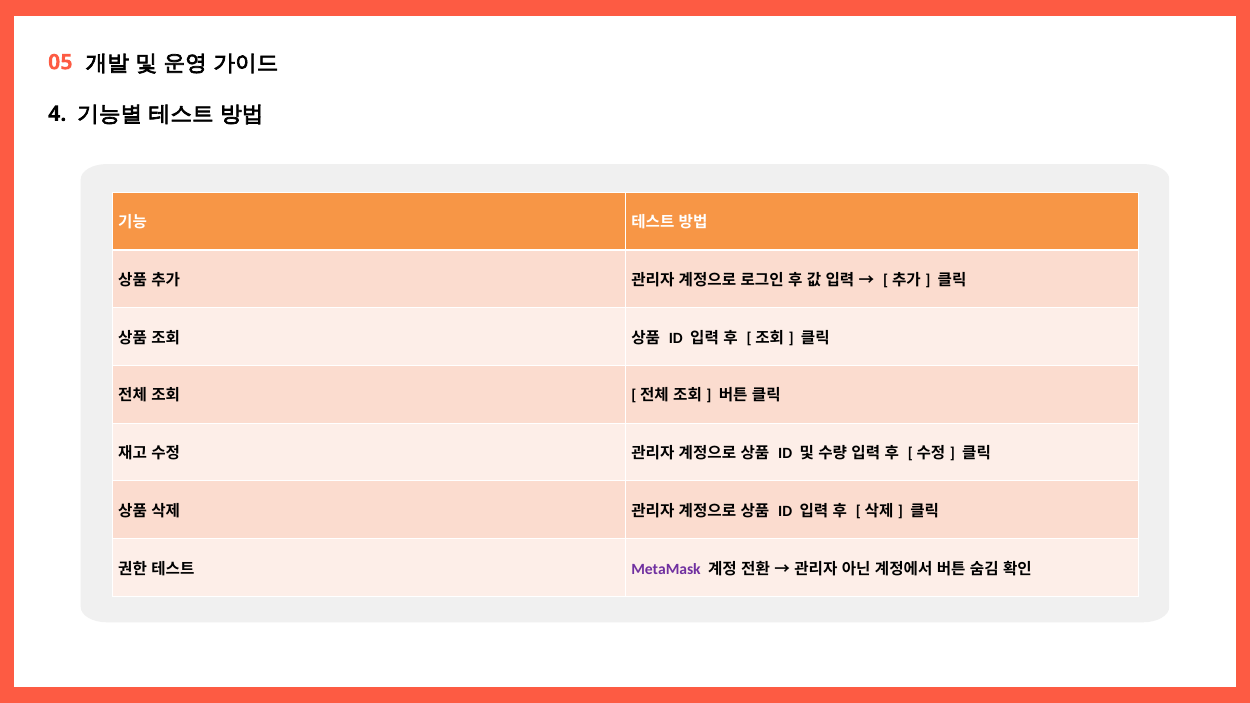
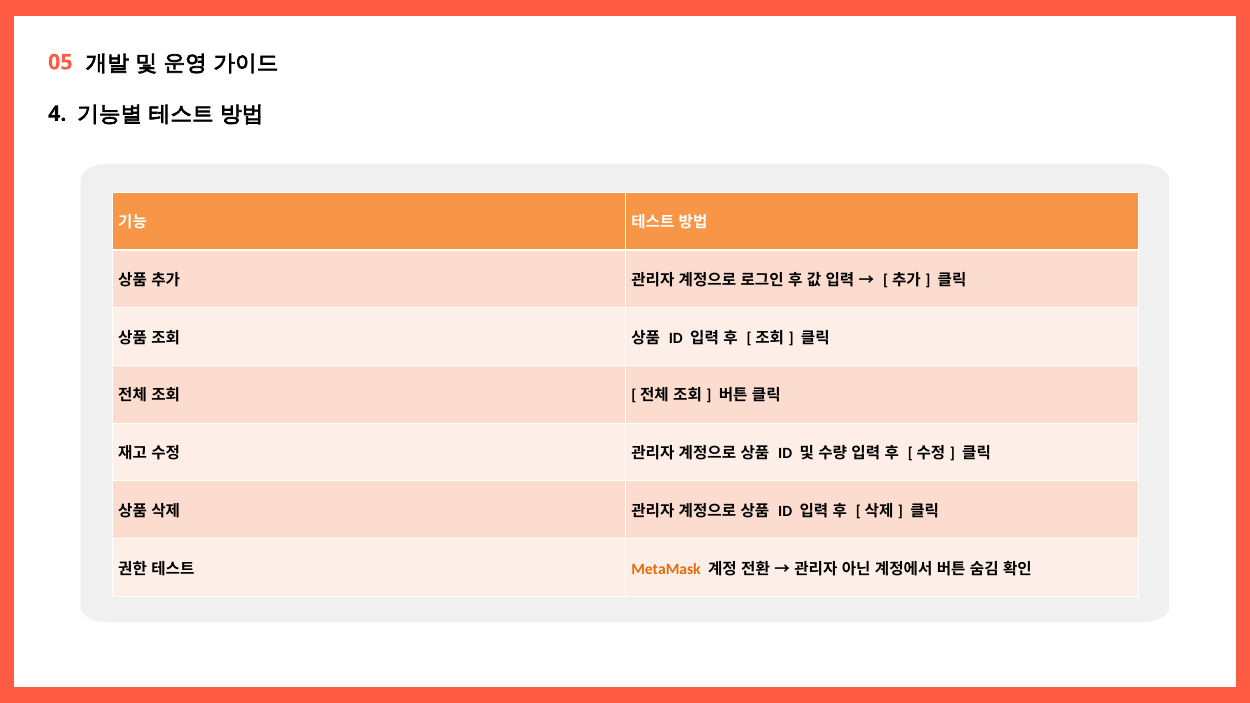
MetaMask colour: purple -> orange (666, 569)
